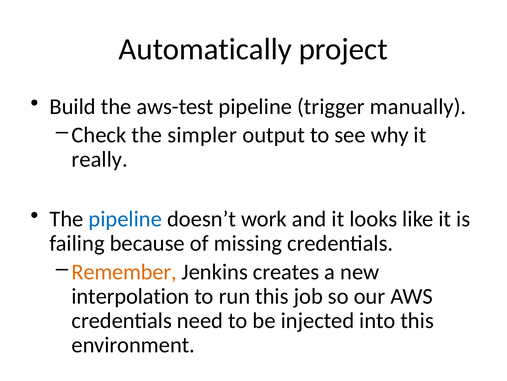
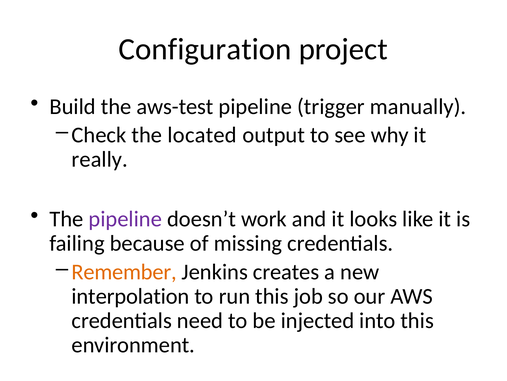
Automatically: Automatically -> Configuration (205, 49)
simpler: simpler -> located (202, 135)
pipeline colour: blue -> purple (125, 219)
